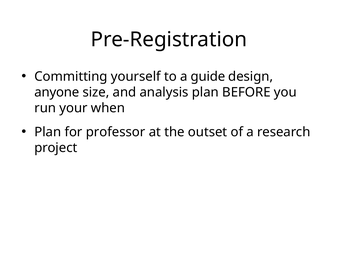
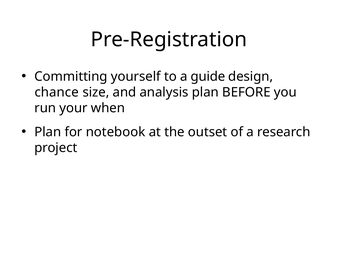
anyone: anyone -> chance (57, 92)
professor: professor -> notebook (116, 132)
